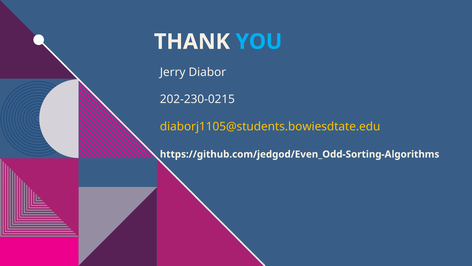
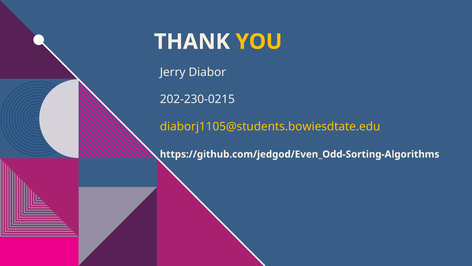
YOU colour: light blue -> yellow (259, 42)
